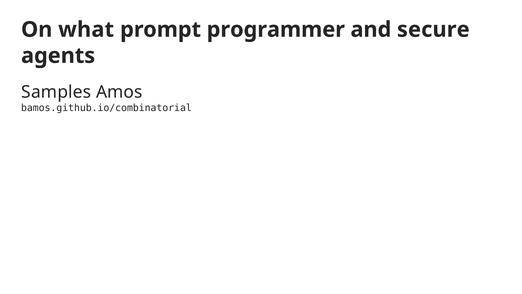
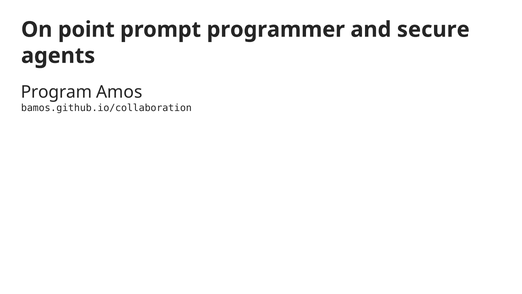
what: what -> point (86, 30)
Samples: Samples -> Program (56, 92)
bamos.github.io/combinatorial: bamos.github.io/combinatorial -> bamos.github.io/collaboration (106, 108)
